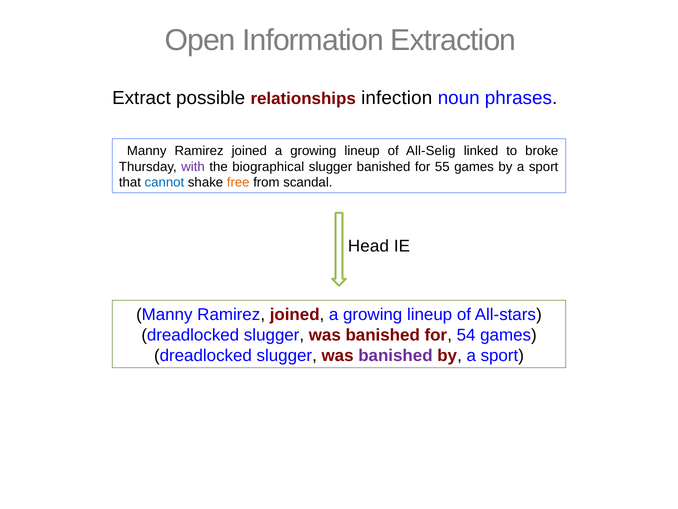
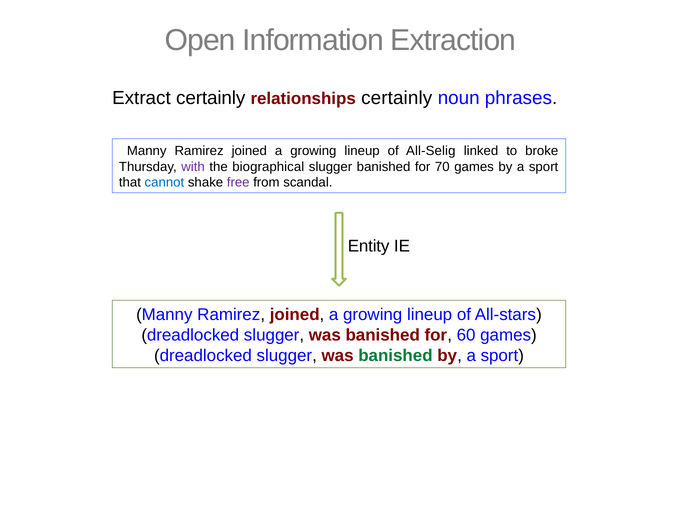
Extract possible: possible -> certainly (211, 98)
relationships infection: infection -> certainly (397, 98)
55: 55 -> 70 (442, 167)
free colour: orange -> purple (238, 182)
Head: Head -> Entity (369, 246)
54: 54 -> 60 (466, 335)
banished colour: purple -> green (395, 355)
